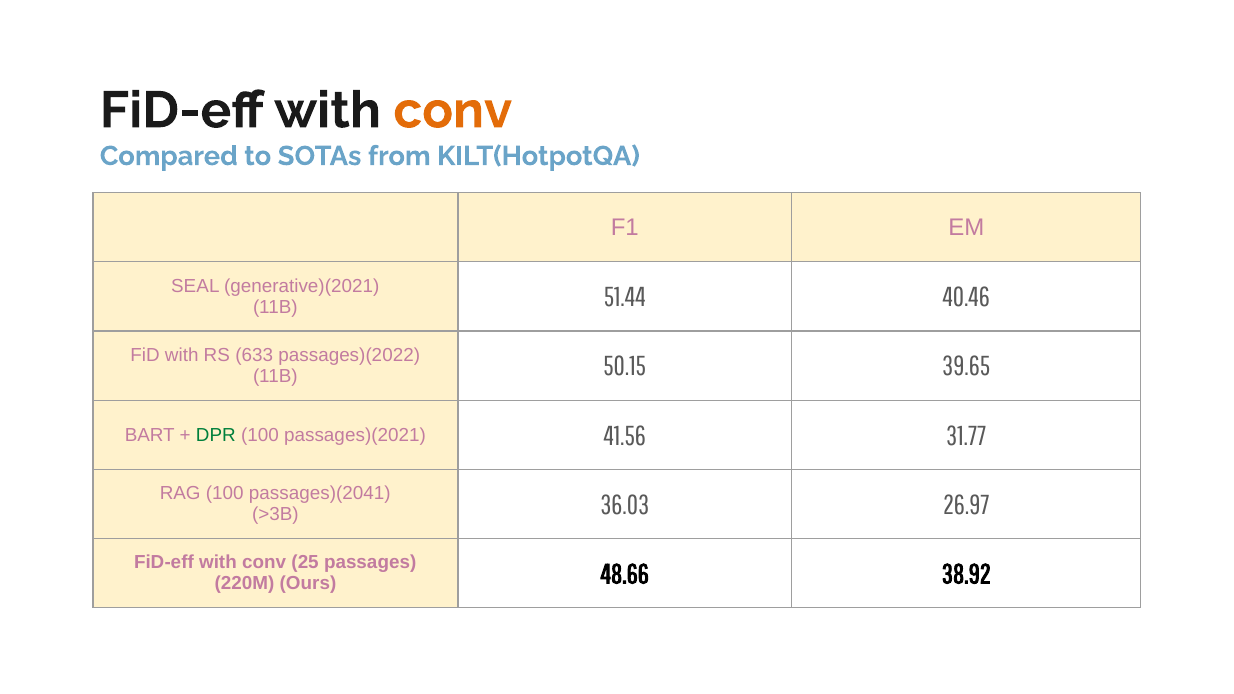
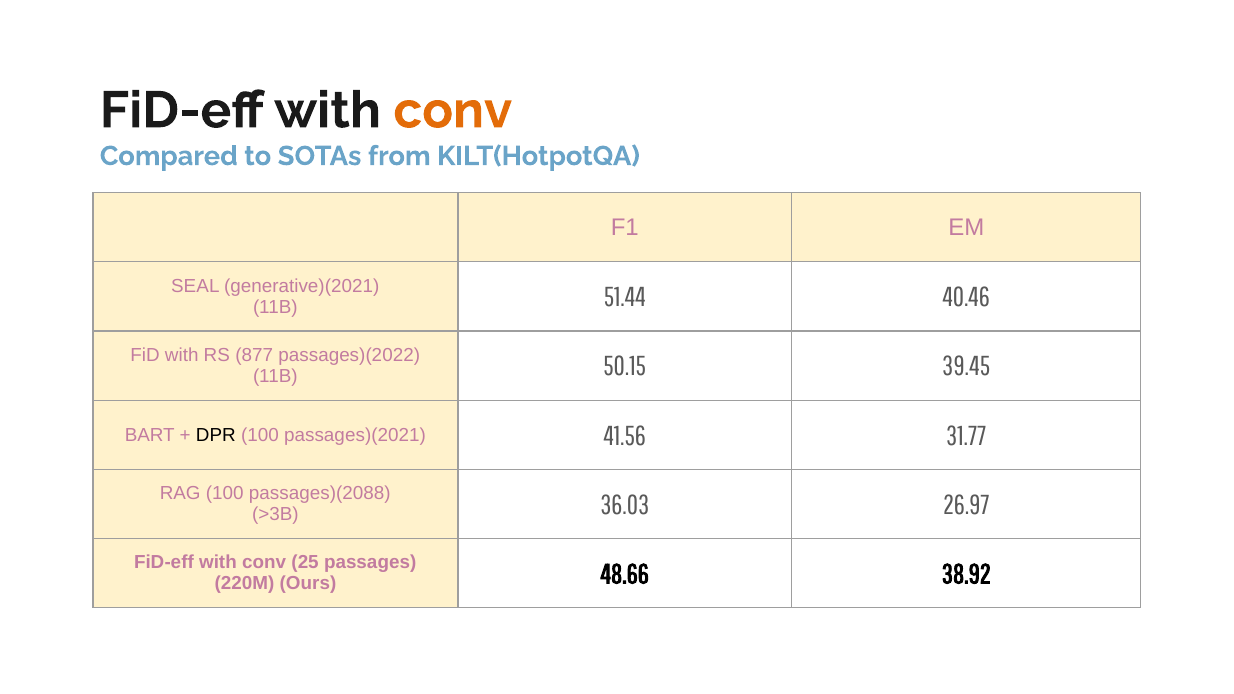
633: 633 -> 877 (254, 355)
39.65: 39.65 -> 39.45 (966, 367)
DPR colour: green -> black (216, 435)
passages)(2041: passages)(2041 -> passages)(2088 (320, 494)
